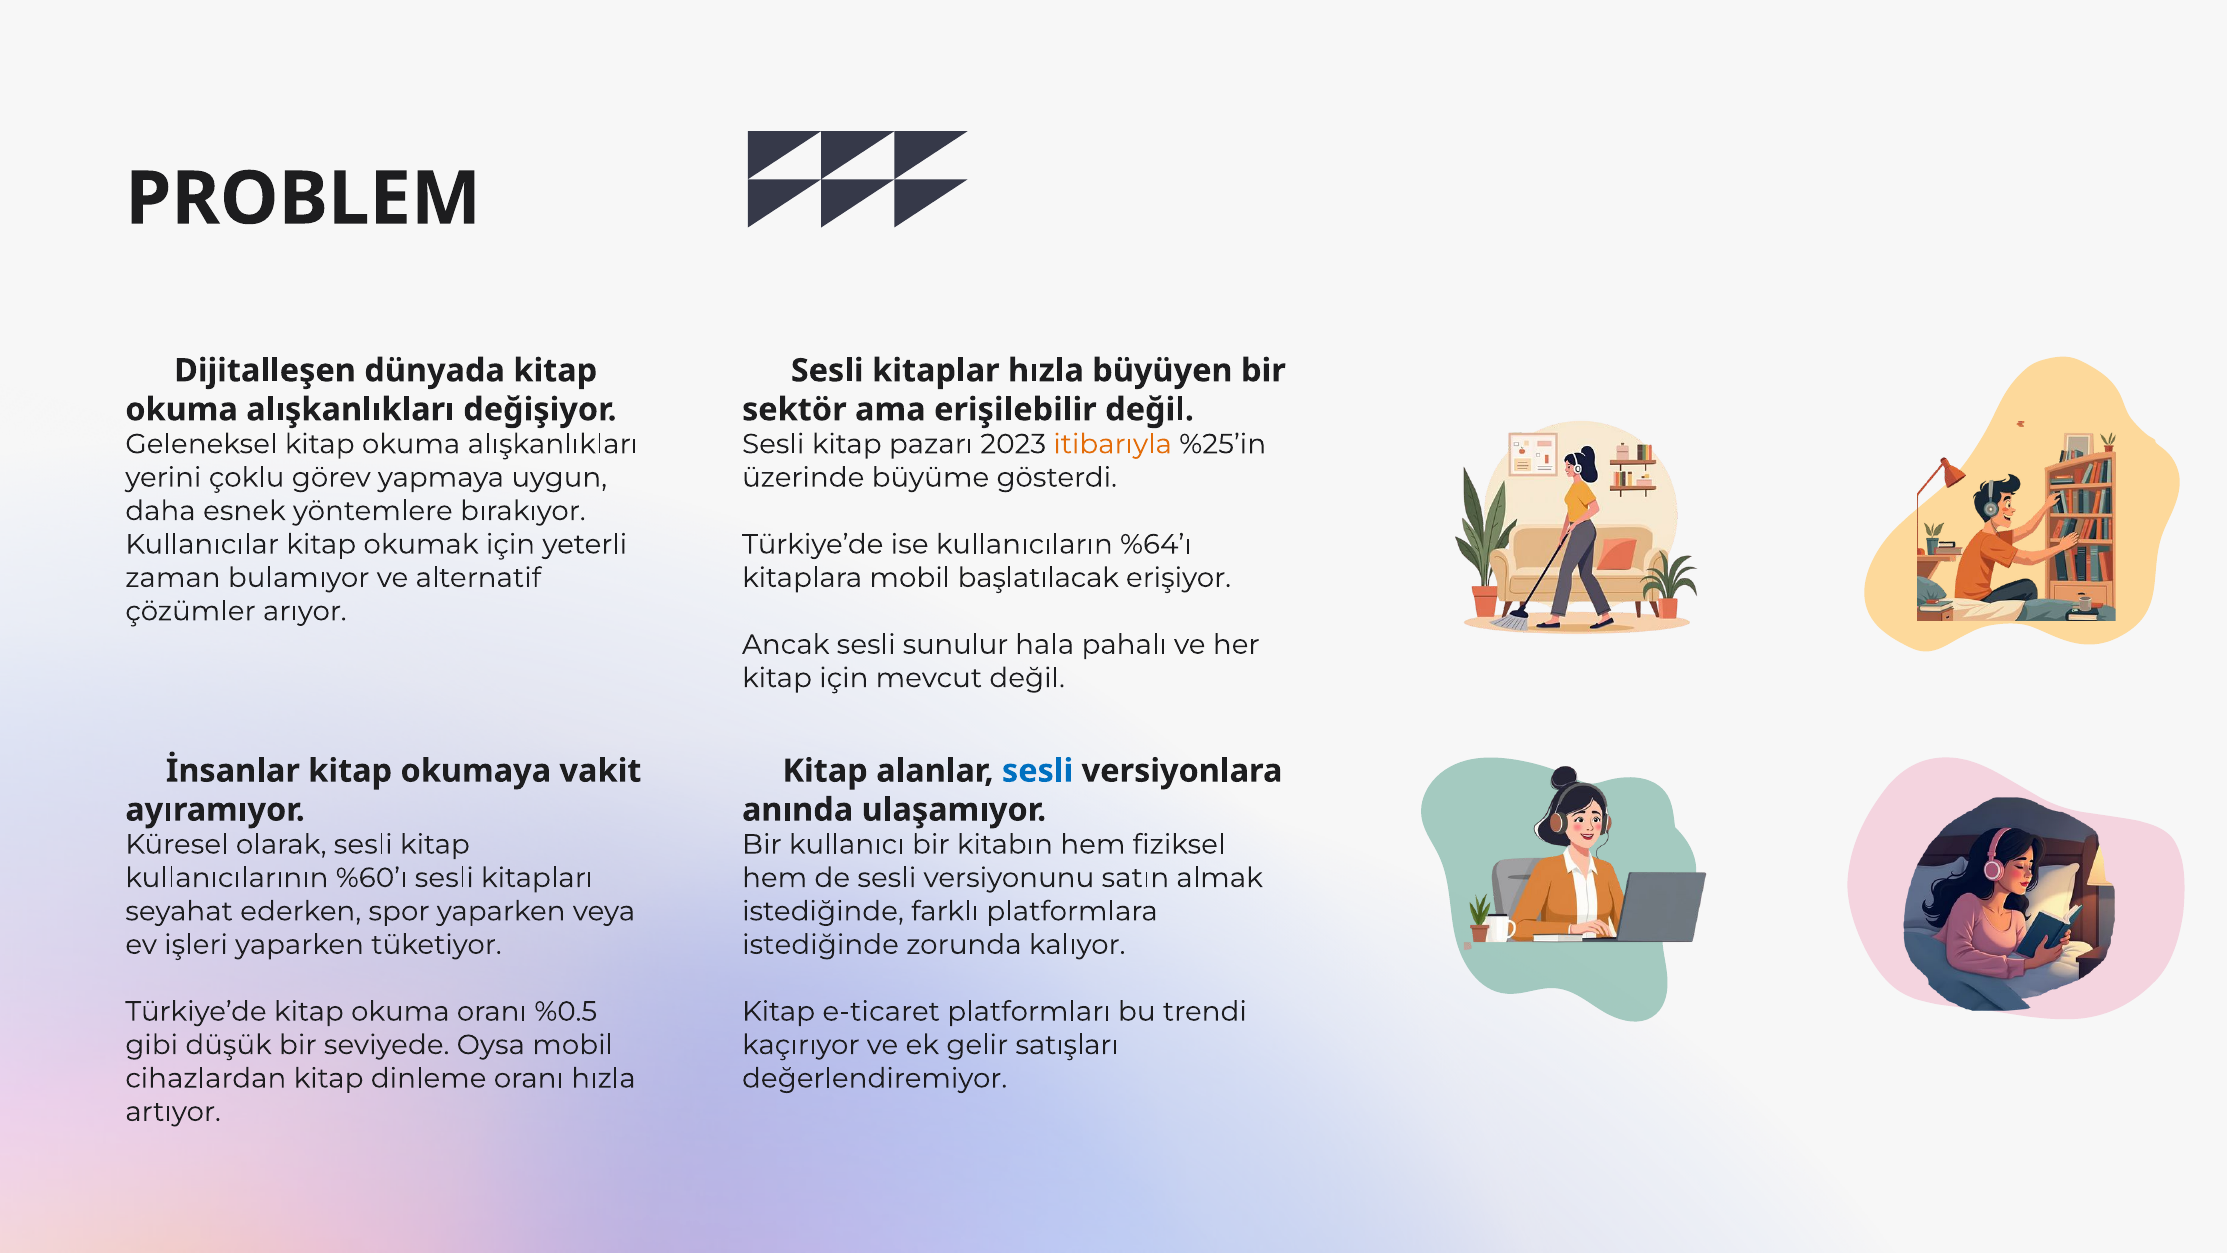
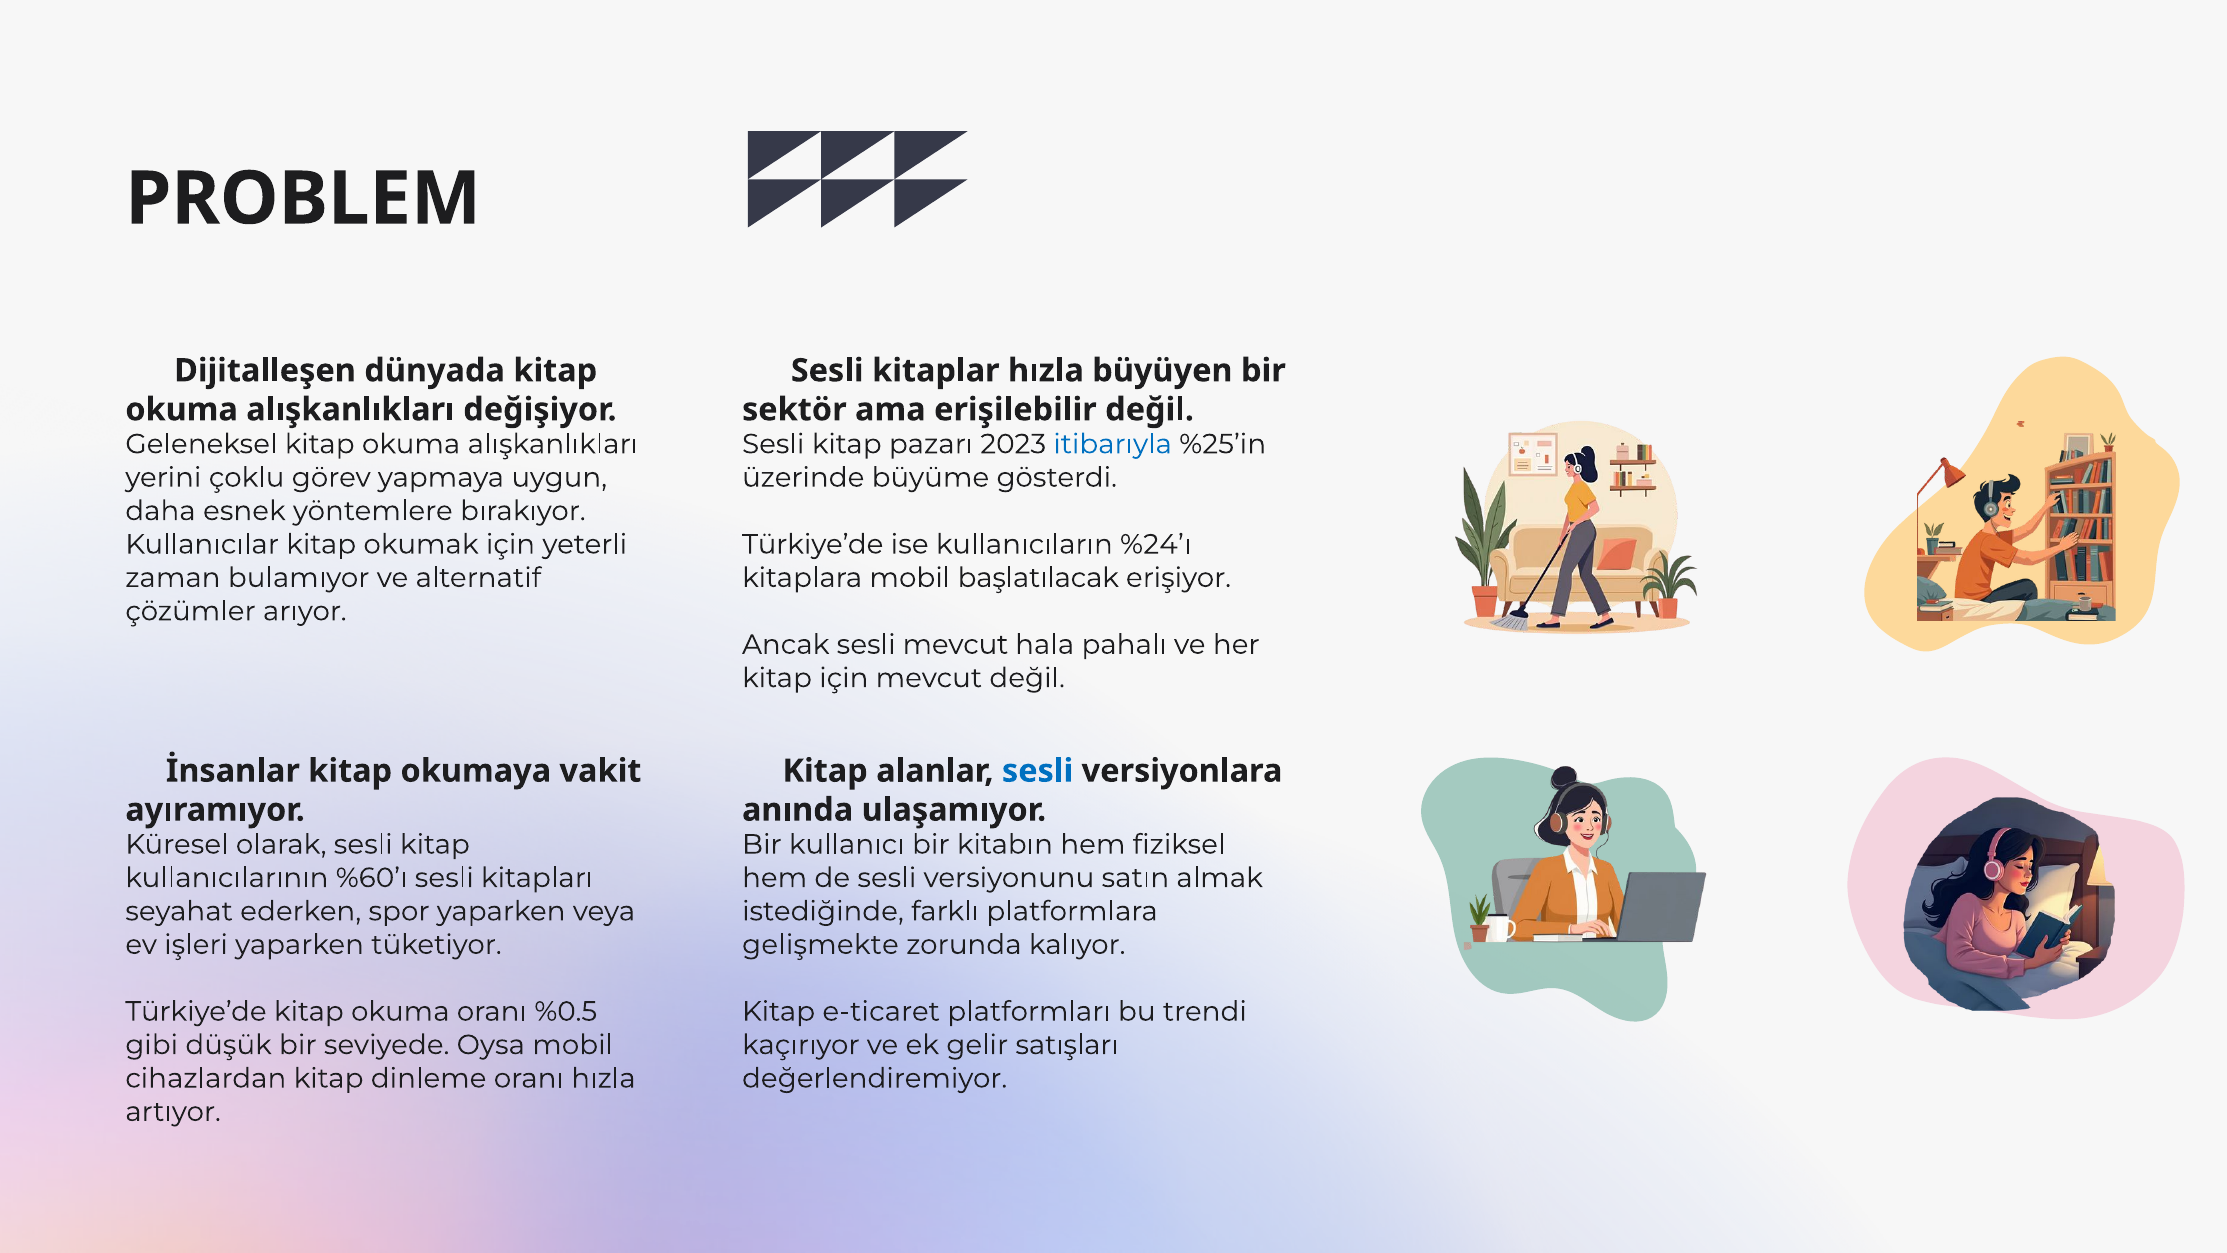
itibarıyla colour: orange -> blue (1113, 444)
%64’ı: %64’ı -> %24’ı (1156, 544)
sesli sunulur: sunulur -> mevcut (955, 644)
istediğinde: istediğinde -> gelişmekte (820, 944)
